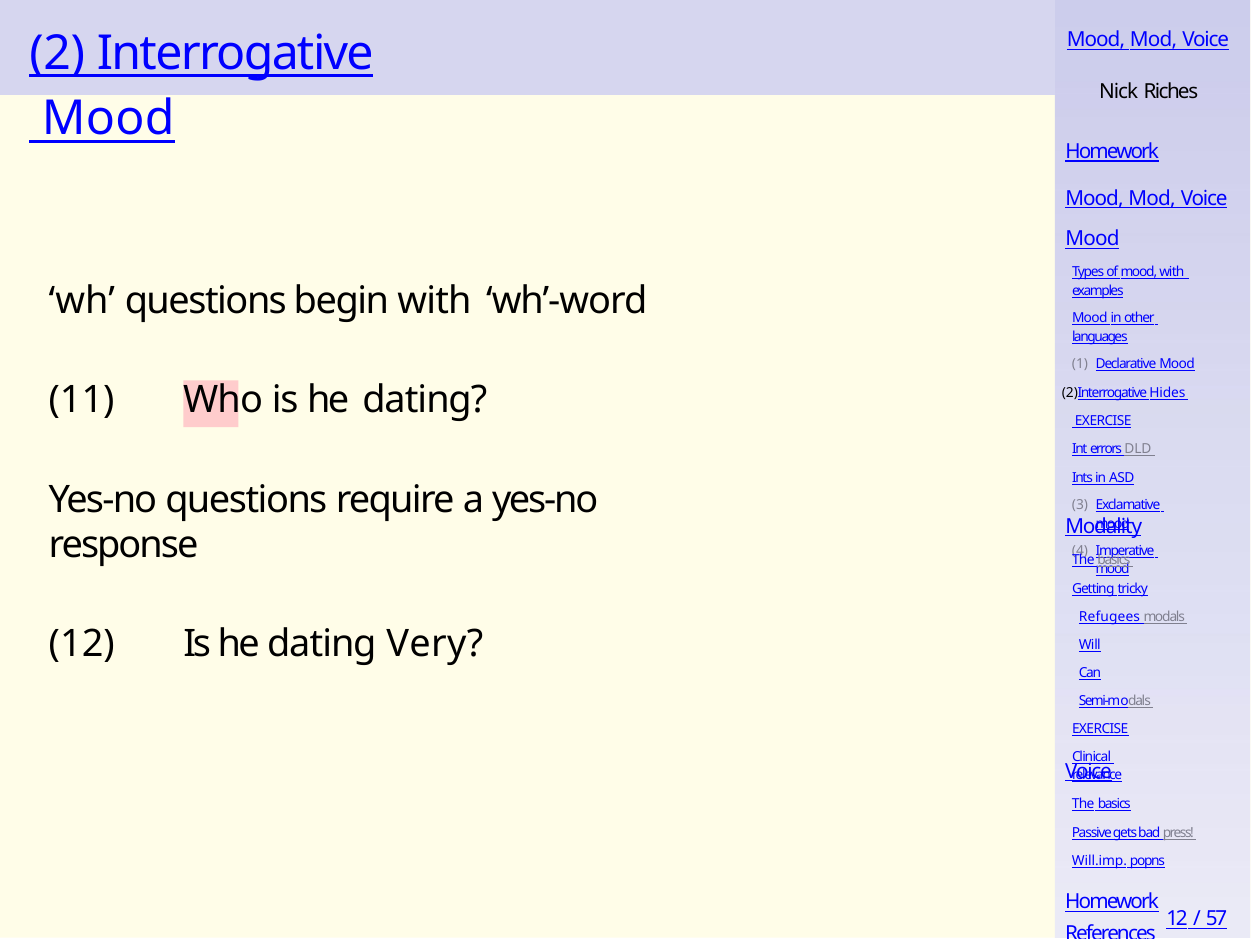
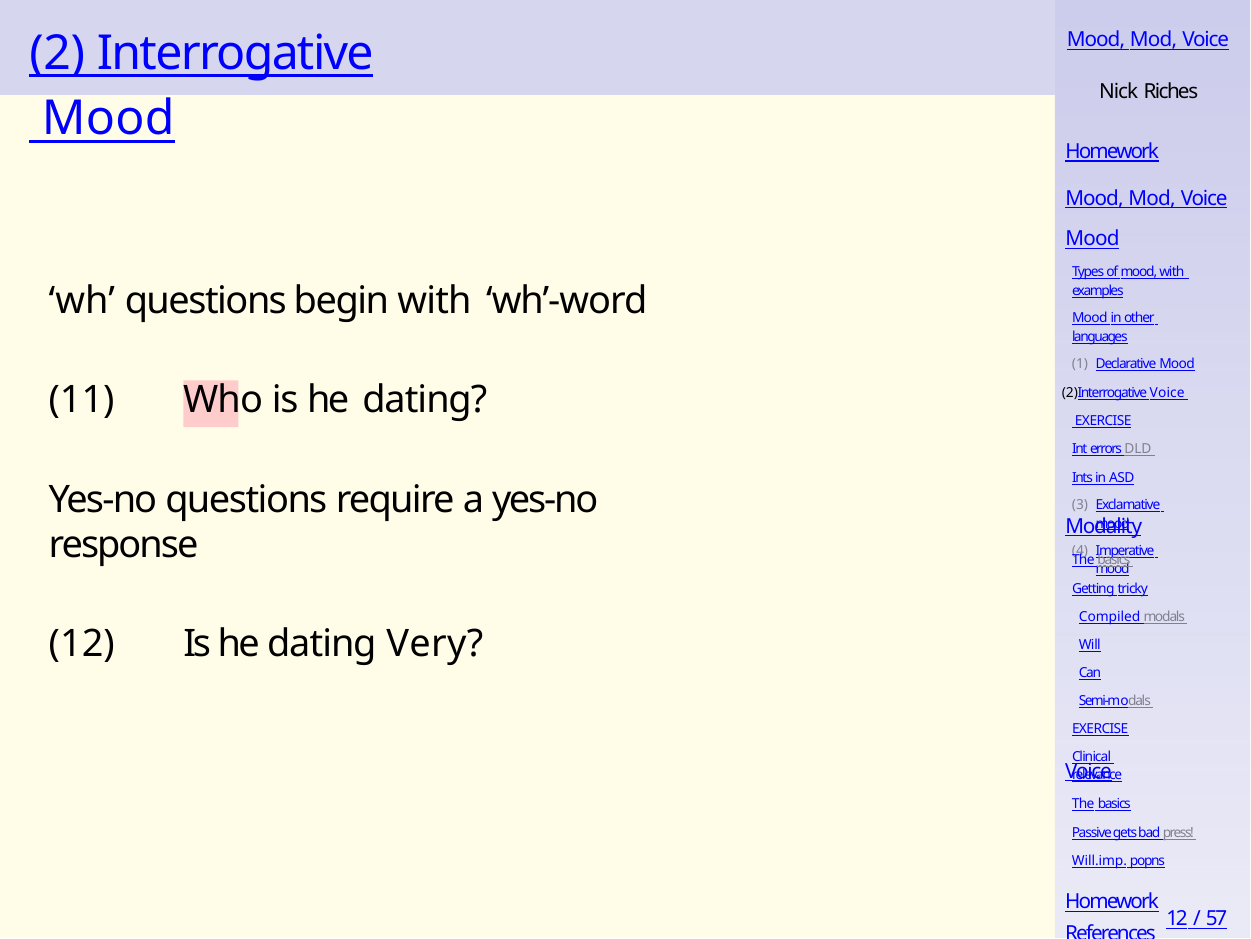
Hides: Hides -> Voice (1167, 393)
Refugees: Refugees -> Compiled (1110, 617)
